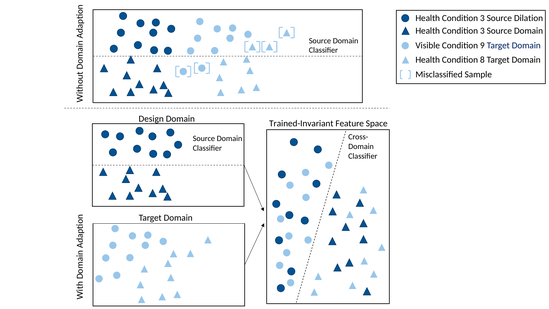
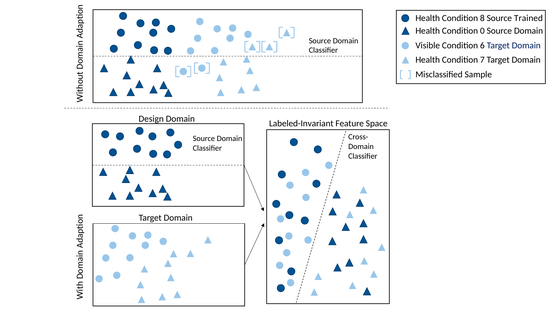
3: 3 -> 8 (482, 18)
Dilation: Dilation -> Trained (528, 18)
3: 3 -> 0 (482, 31)
9: 9 -> 6 (482, 45)
8: 8 -> 7 (482, 60)
Trained-Invariant: Trained-Invariant -> Labeled-Invariant (301, 123)
